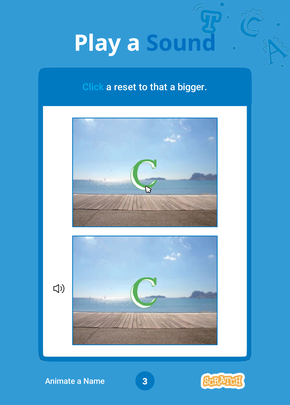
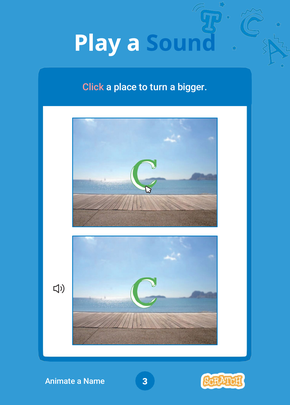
Click colour: light blue -> pink (93, 87)
reset: reset -> place (125, 87)
that: that -> turn (159, 87)
